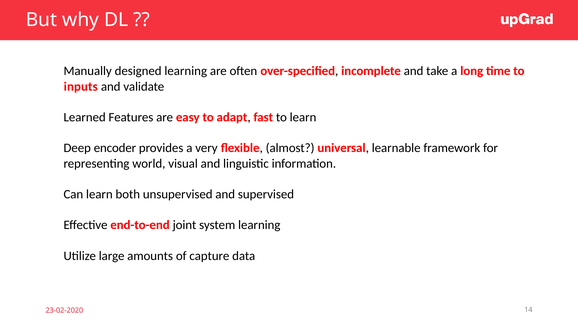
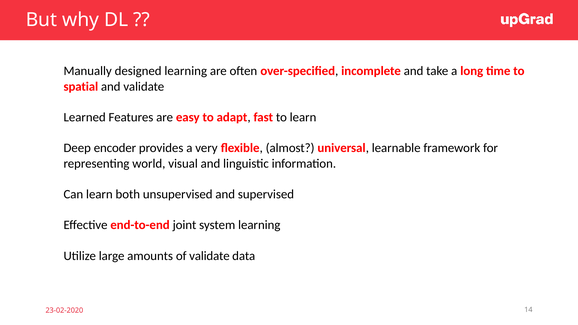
inputs: inputs -> spatial (81, 86)
of capture: capture -> validate (209, 256)
